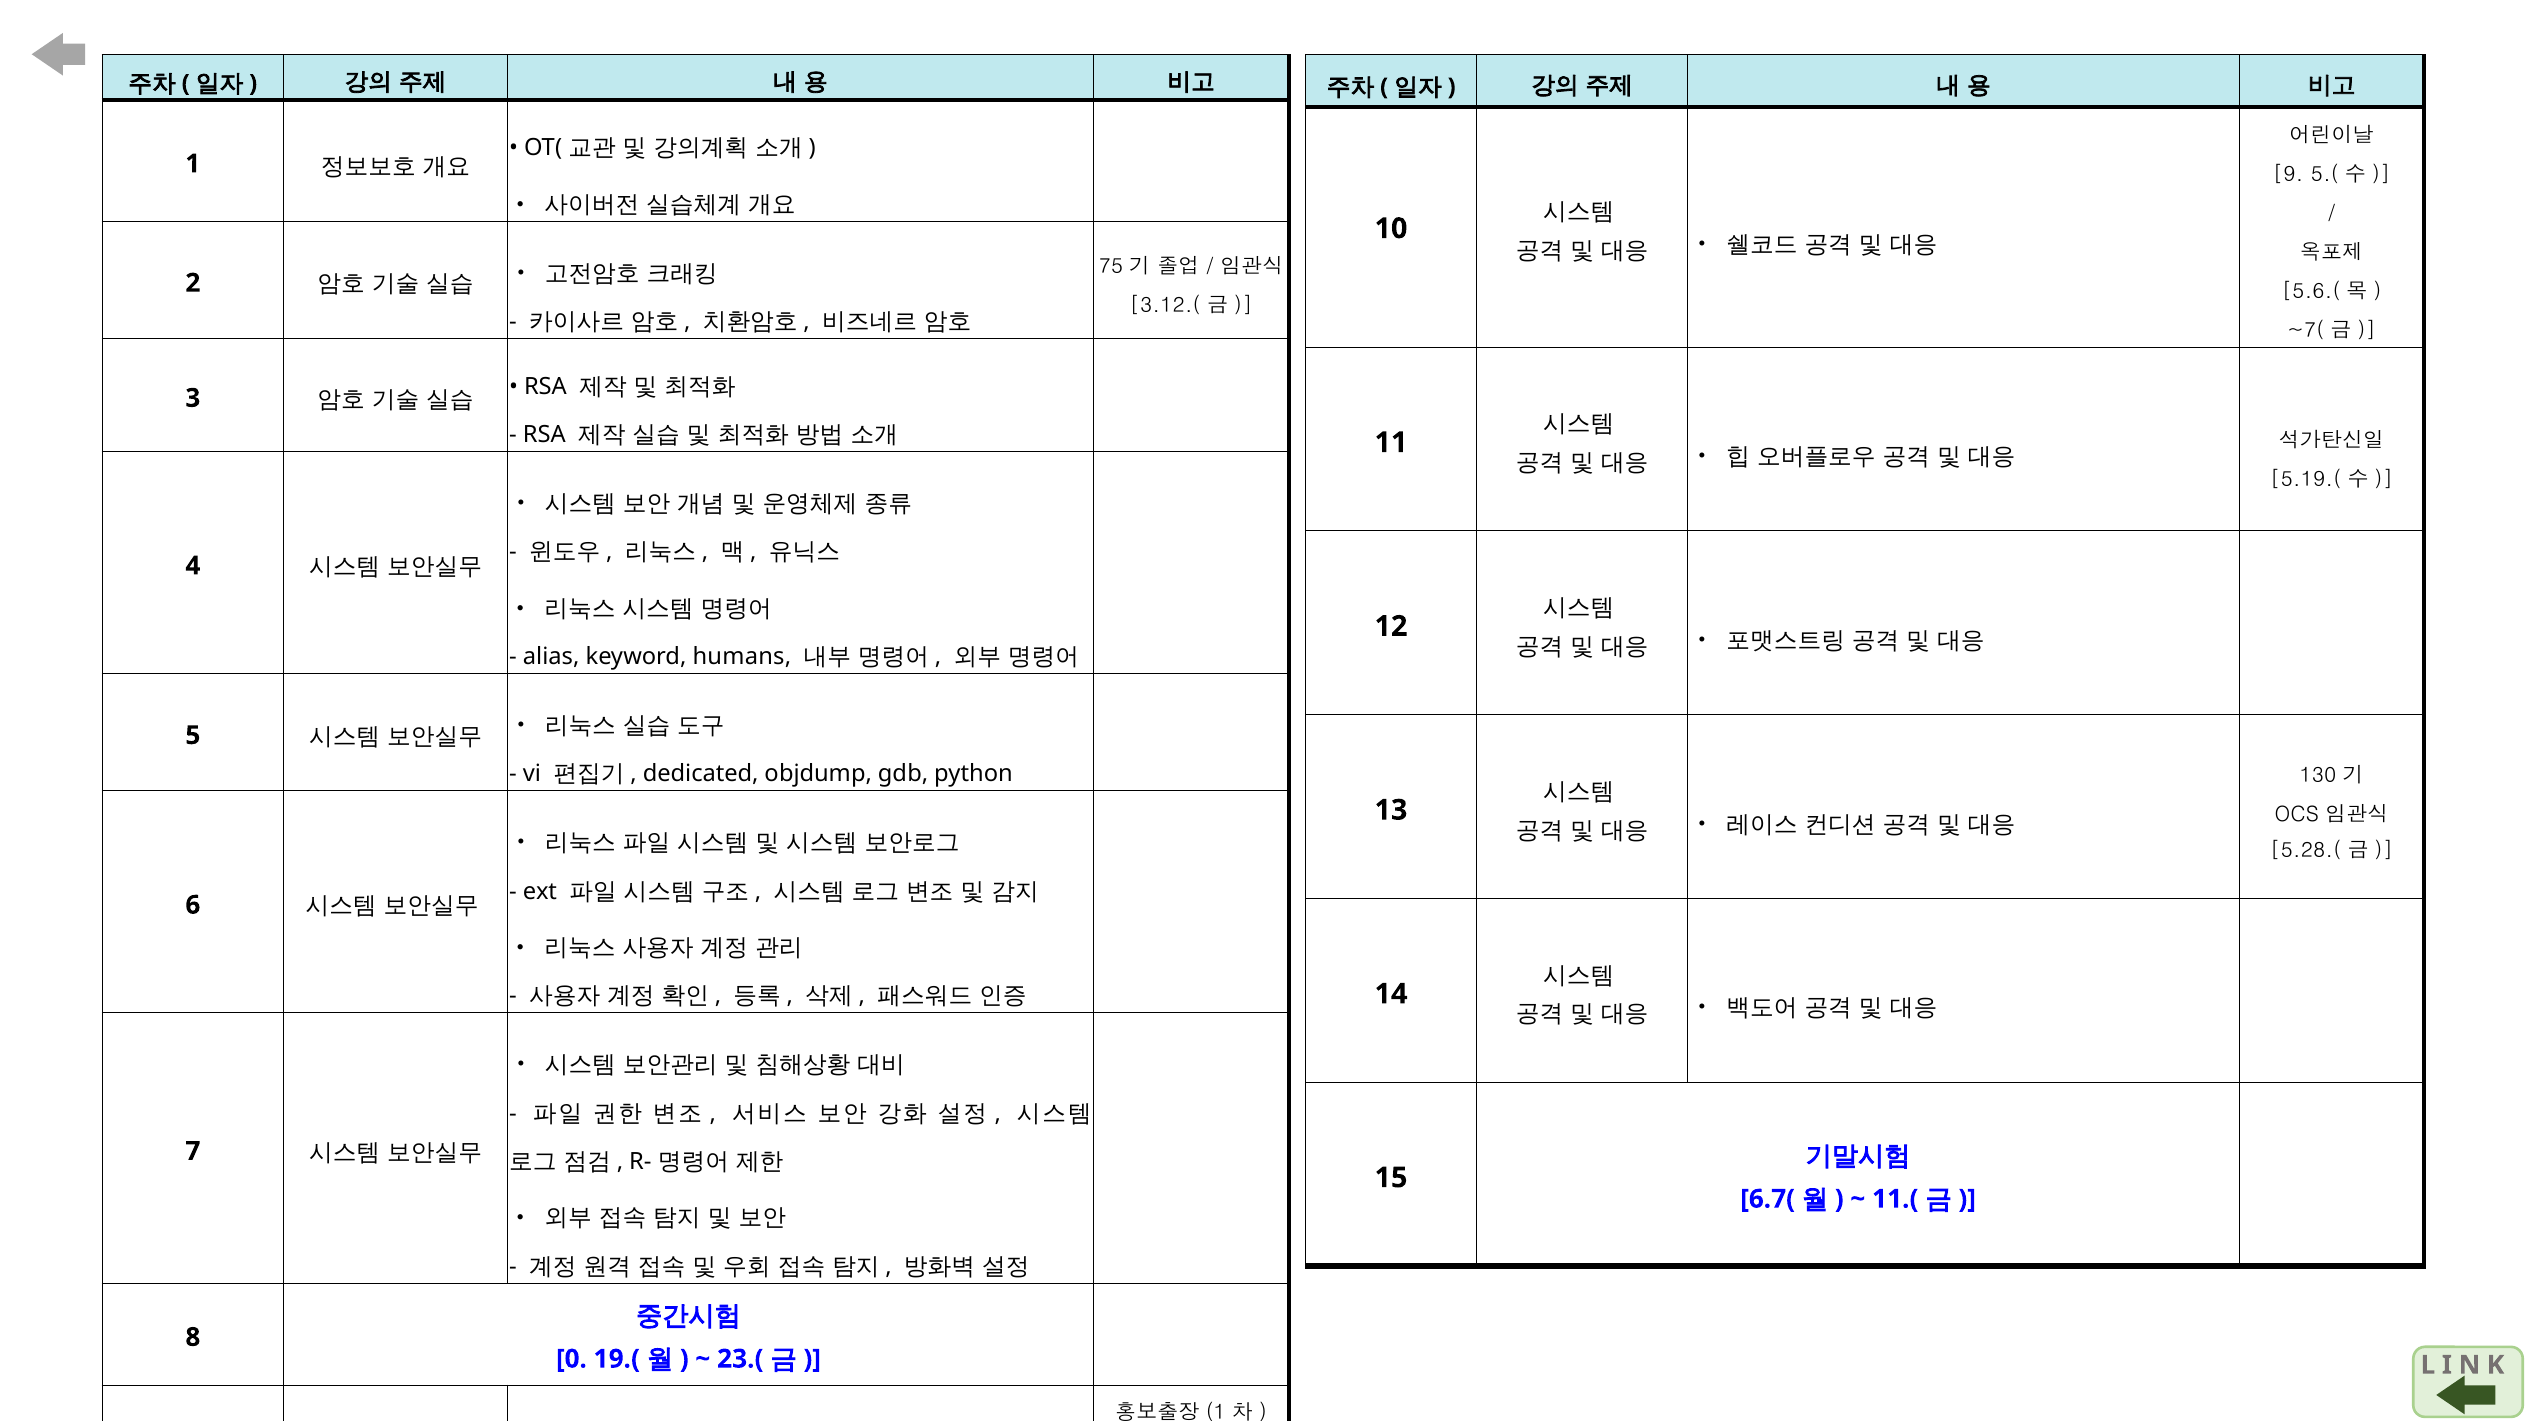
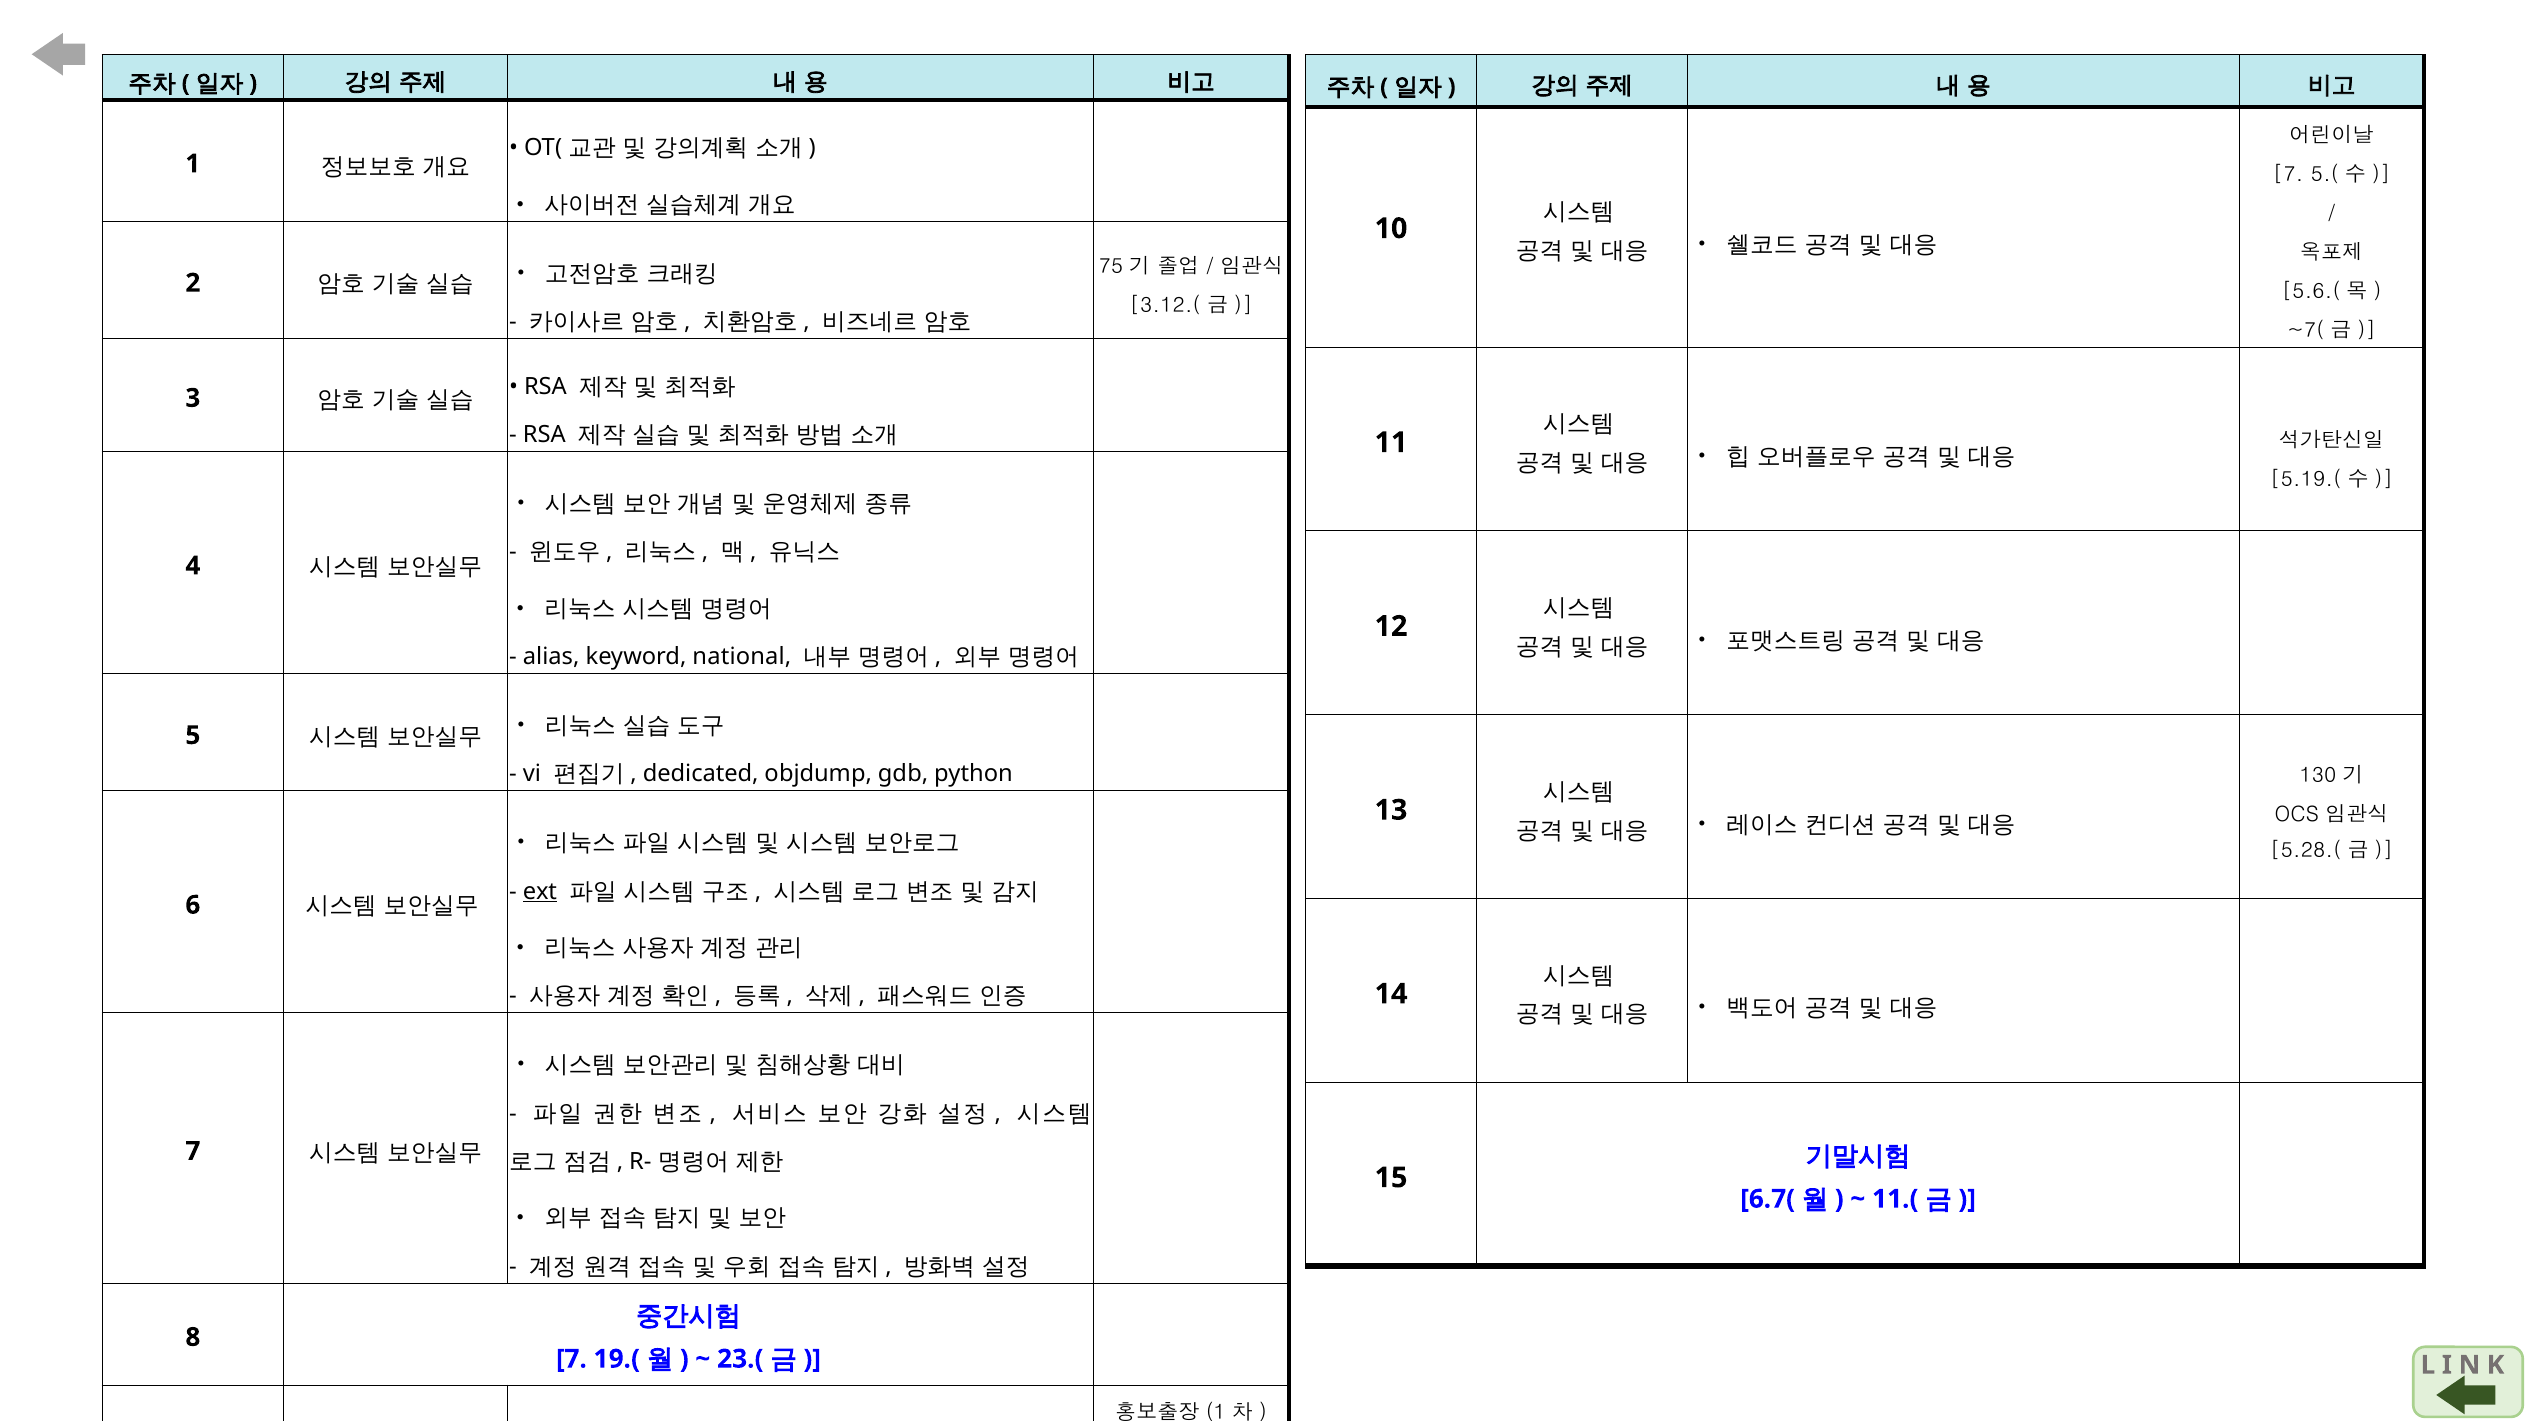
9: 9 -> 7 (2288, 175)
humans: humans -> national (742, 657)
ext underline: none -> present (540, 891)
0: 0 -> 7 (571, 1359)
